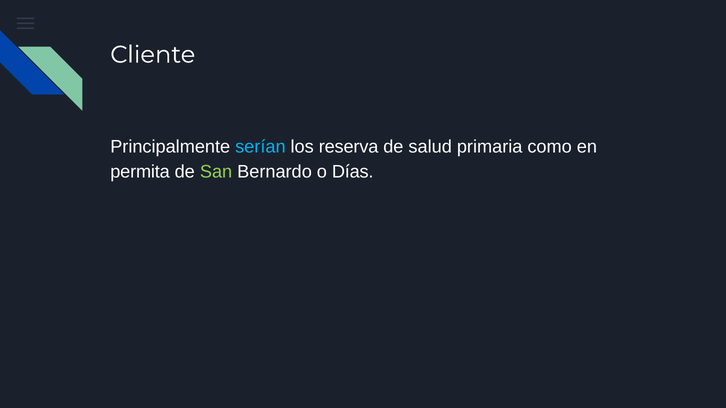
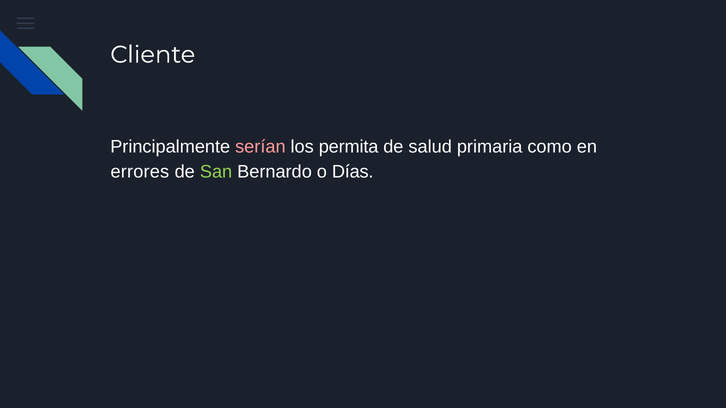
serían colour: light blue -> pink (260, 147)
reserva: reserva -> permita (349, 147)
permita: permita -> errores (140, 172)
